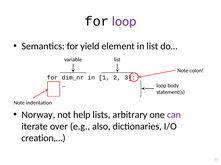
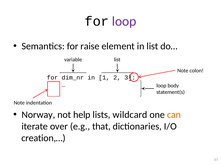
yield: yield -> raise (90, 46)
arbitrary: arbitrary -> wildcard (130, 115)
can colour: purple -> orange (174, 115)
also: also -> that (101, 127)
